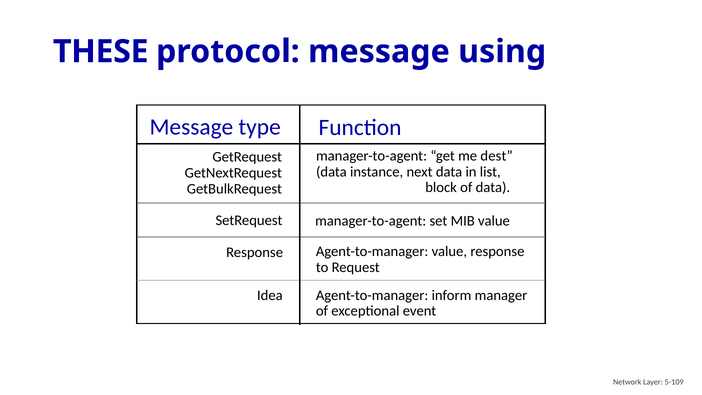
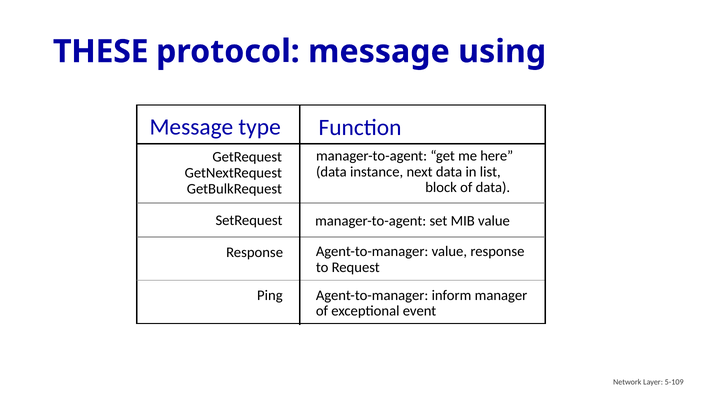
dest: dest -> here (497, 156)
Idea: Idea -> Ping (270, 295)
